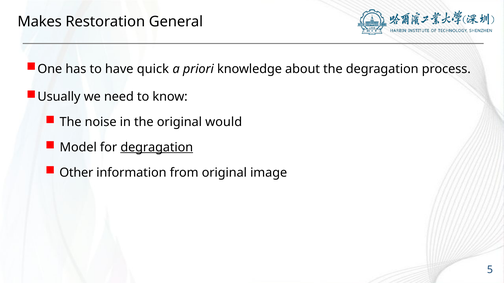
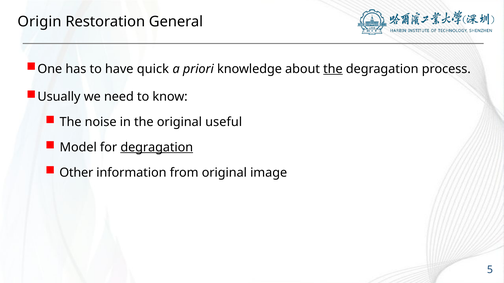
Makes: Makes -> Origin (39, 22)
the underline: none -> present (333, 69)
would: would -> useful (224, 122)
